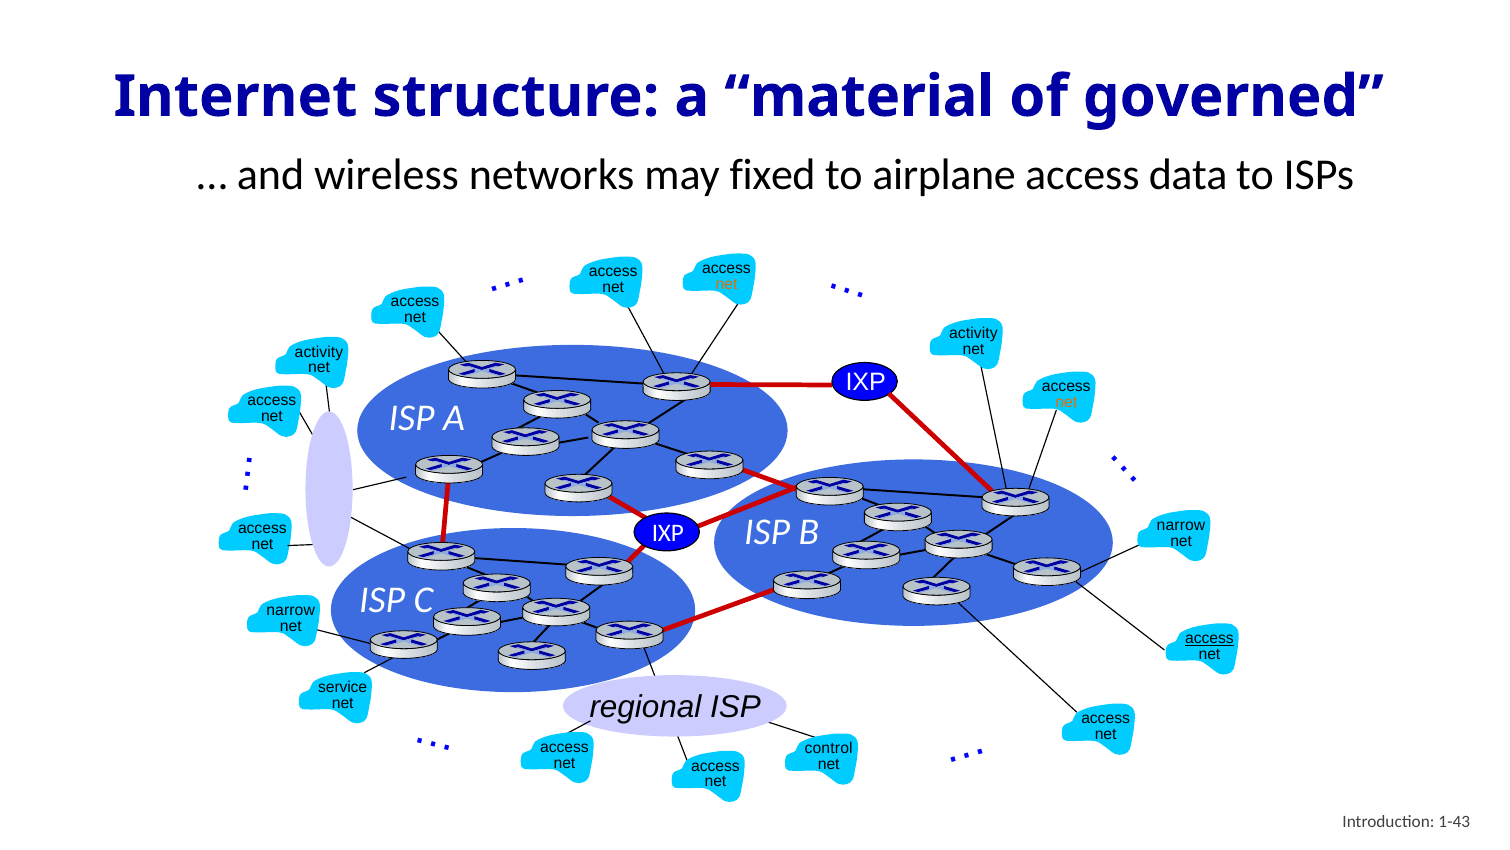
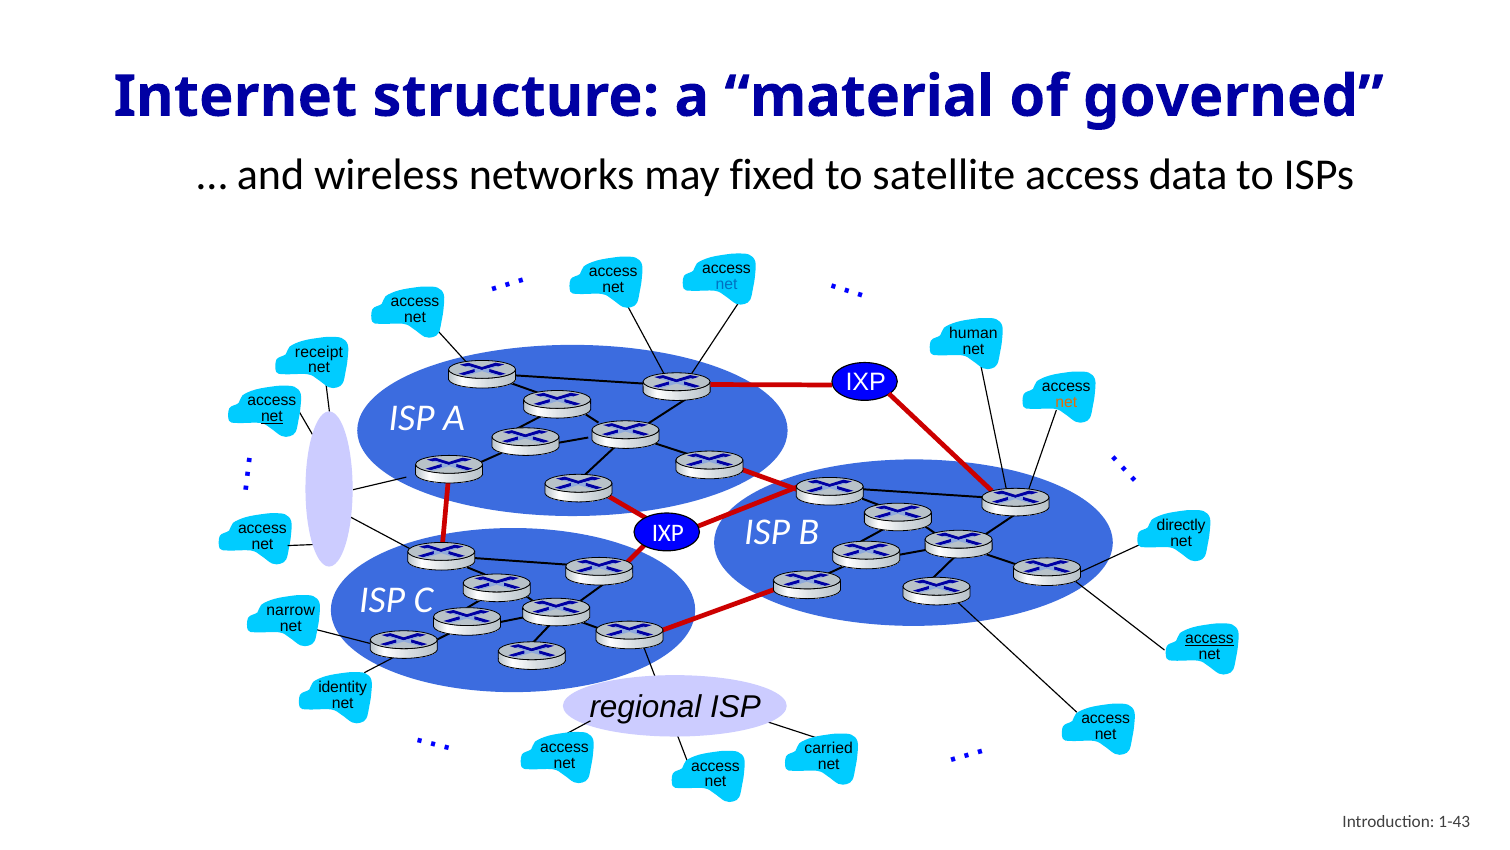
airplane: airplane -> satellite (944, 175)
net colour: orange -> blue (727, 284)
activity: activity -> human (973, 333)
activity: activity -> receipt (319, 352)
net underline: none -> present (272, 416)
narrow: narrow -> directly (1181, 525)
service: service -> identity (343, 687)
control: control -> carried (829, 748)
